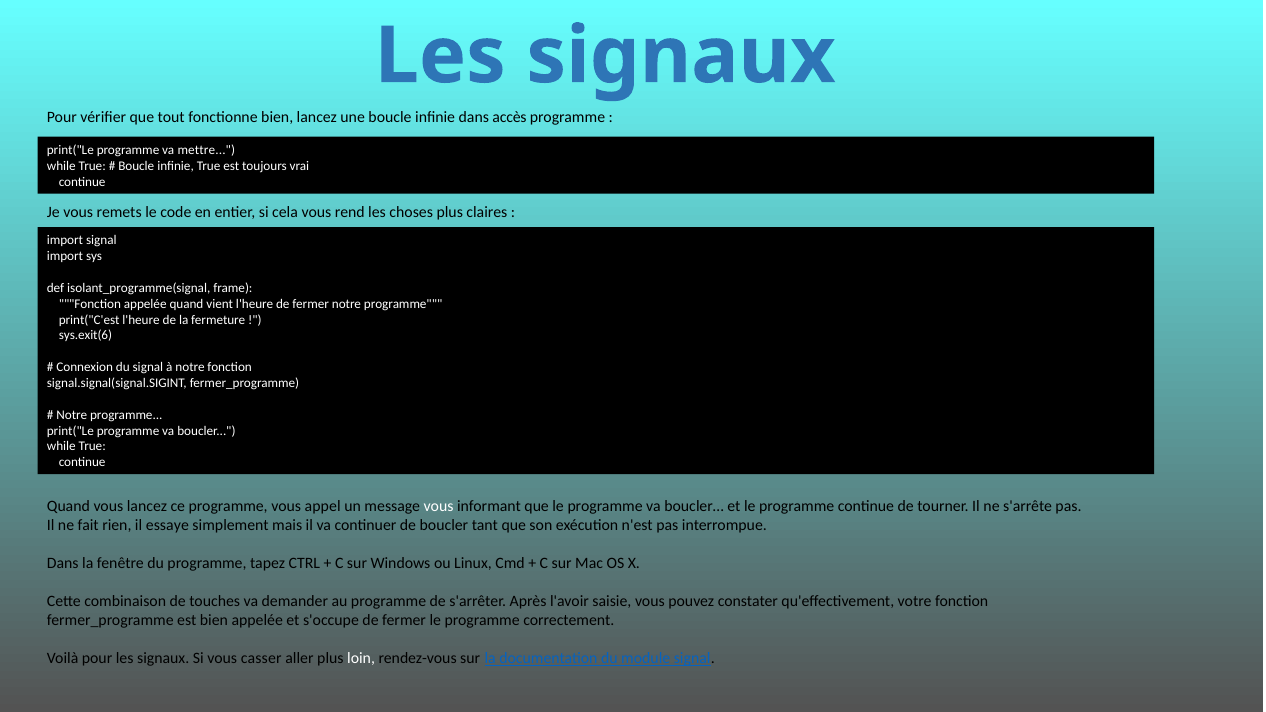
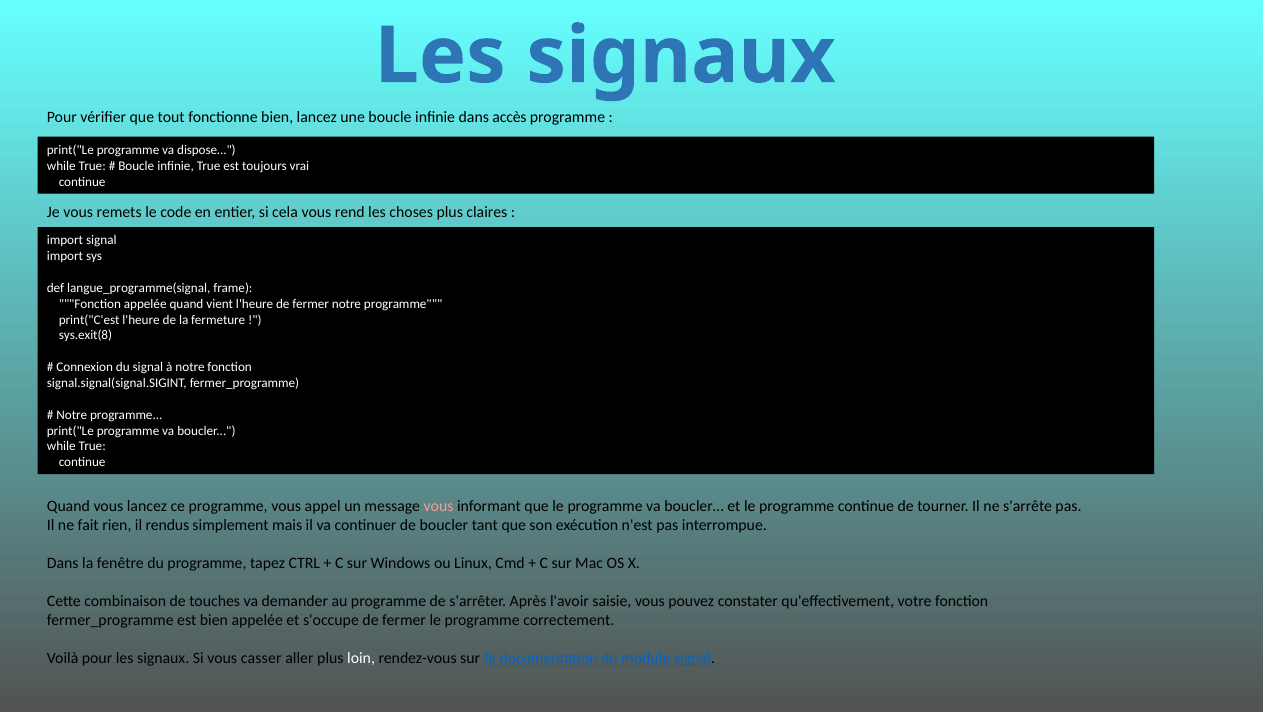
mettre: mettre -> dispose (206, 150)
isolant_programme(signal: isolant_programme(signal -> langue_programme(signal (139, 288)
sys.exit(6: sys.exit(6 -> sys.exit(8 (85, 336)
vous colour: white -> pink (439, 507)
essaye: essaye -> rendus (167, 526)
